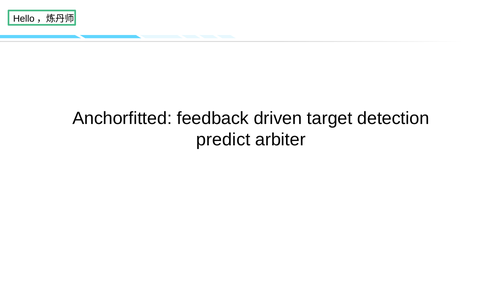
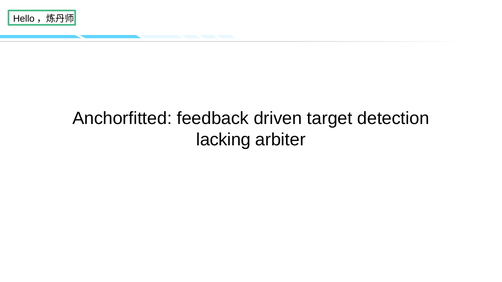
predict: predict -> lacking (223, 140)
